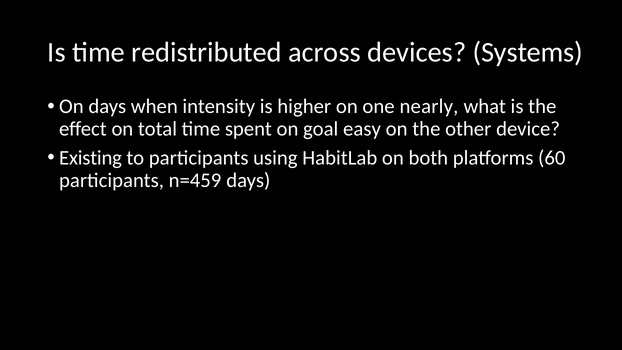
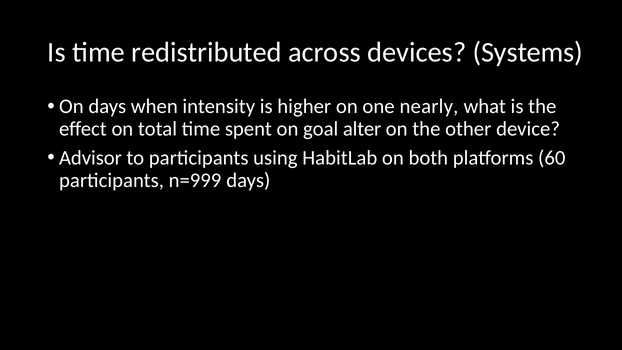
easy: easy -> alter (362, 129)
Existing: Existing -> Advisor (90, 158)
n=459: n=459 -> n=999 (195, 180)
